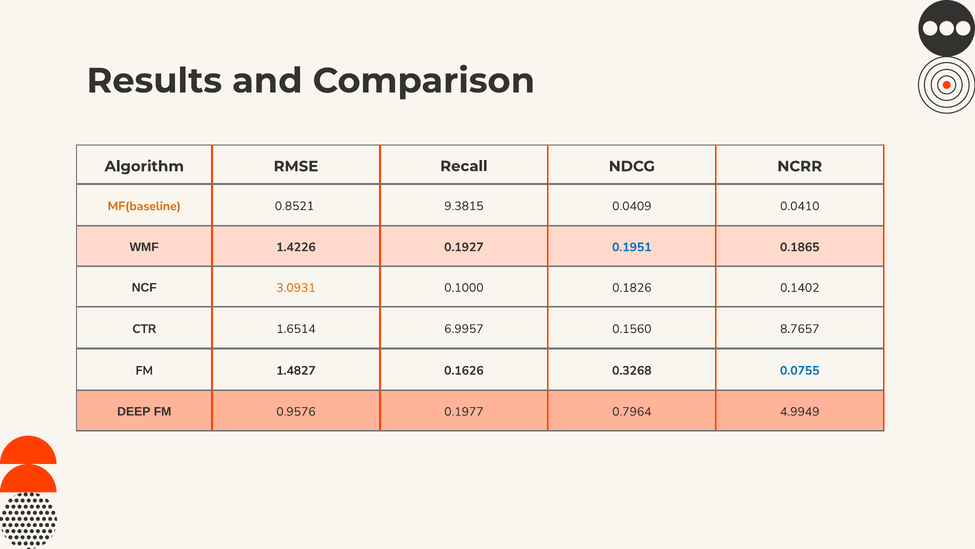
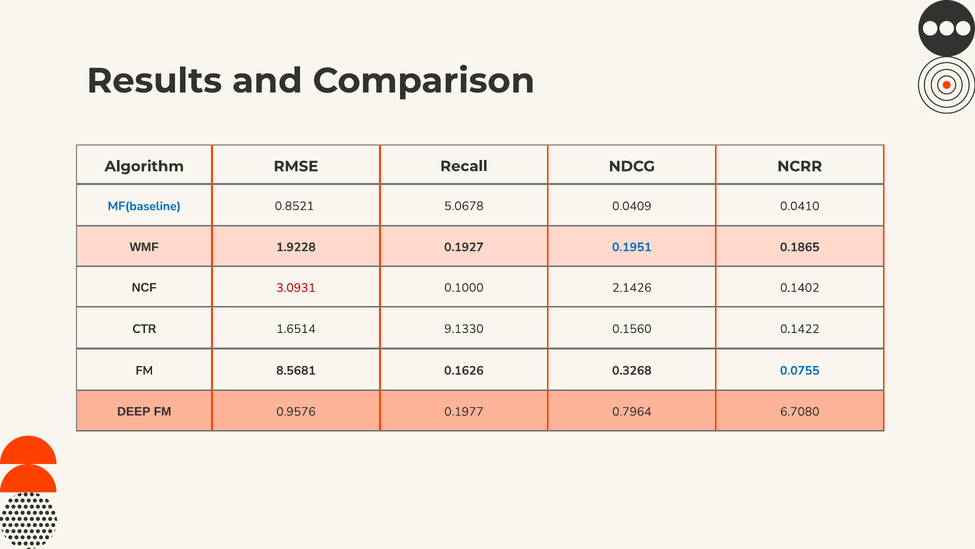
MF(baseline colour: orange -> blue (144, 206)
9.3815: 9.3815 -> 5.0678 (464, 206)
1.4226: 1.4226 -> 1.9228 (296, 247)
3.0931 colour: orange -> red (296, 288)
0.1826: 0.1826 -> 2.1426 (632, 288)
6.9957: 6.9957 -> 9.1330 (464, 329)
8.7657: 8.7657 -> 0.1422 (800, 329)
1.4827: 1.4827 -> 8.5681 (296, 370)
4.9949: 4.9949 -> 6.7080 (800, 411)
